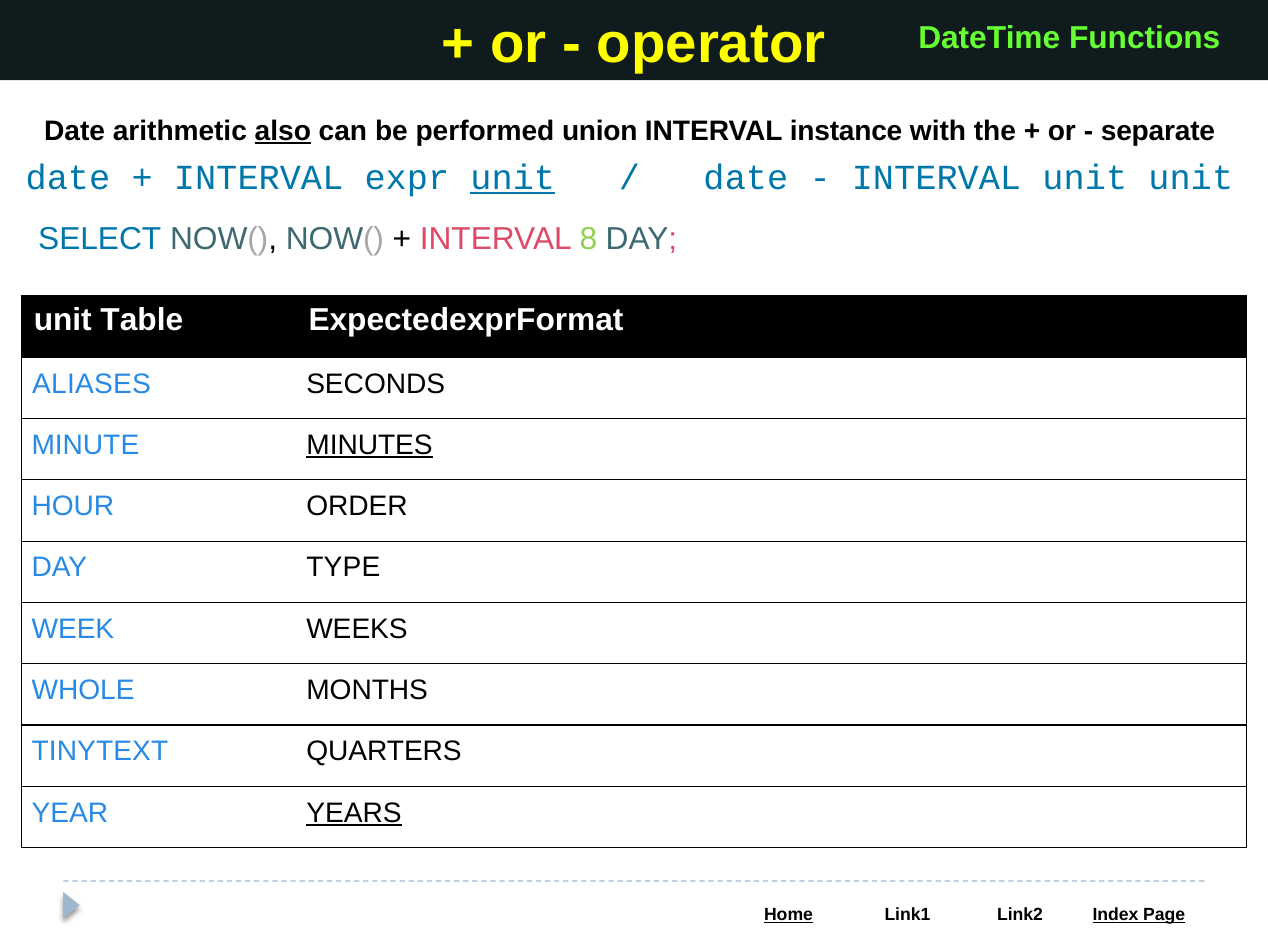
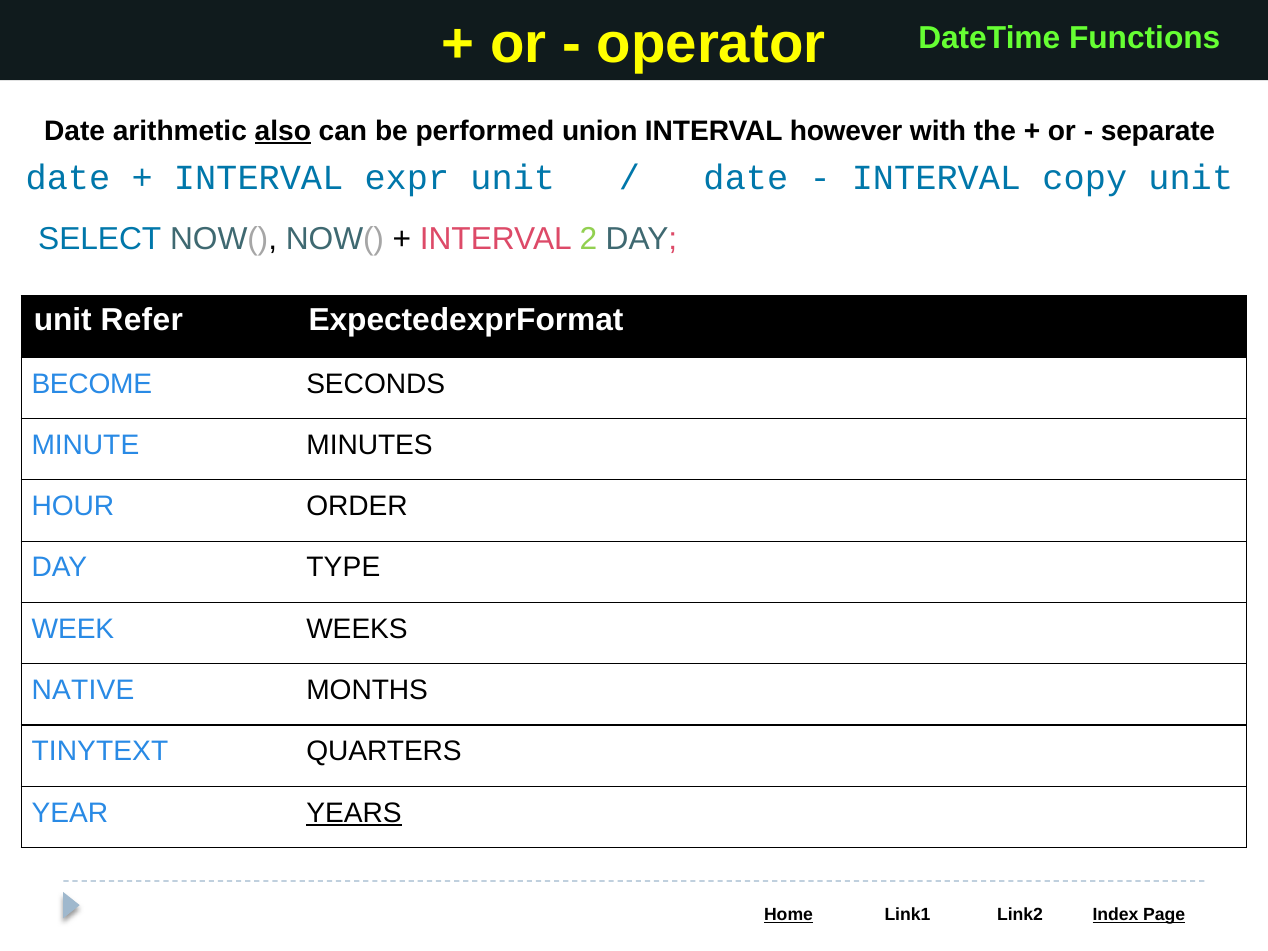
instance: instance -> however (846, 131)
unit underline: present -> none (513, 178)
INTERVAL unit: unit -> copy (1085, 178)
8: 8 -> 2 (588, 239)
Table: Table -> Refer (142, 321)
ALIASES: ALIASES -> BECOME (92, 384)
MINUTES underline: present -> none (370, 445)
WHOLE: WHOLE -> NATIVE (83, 690)
